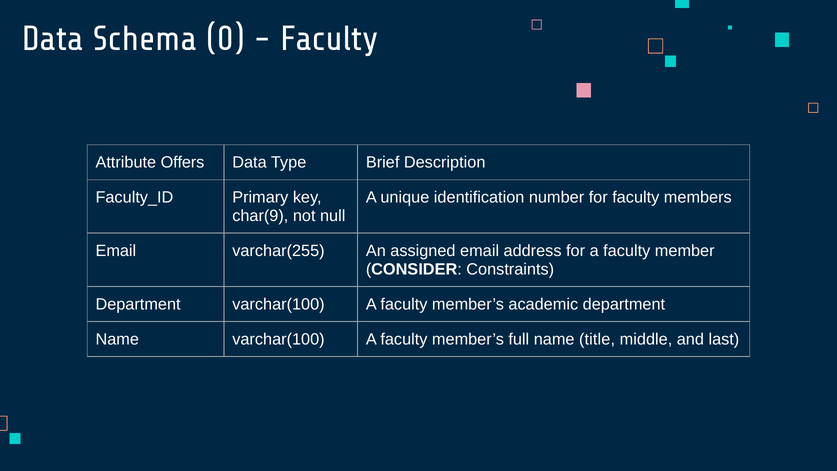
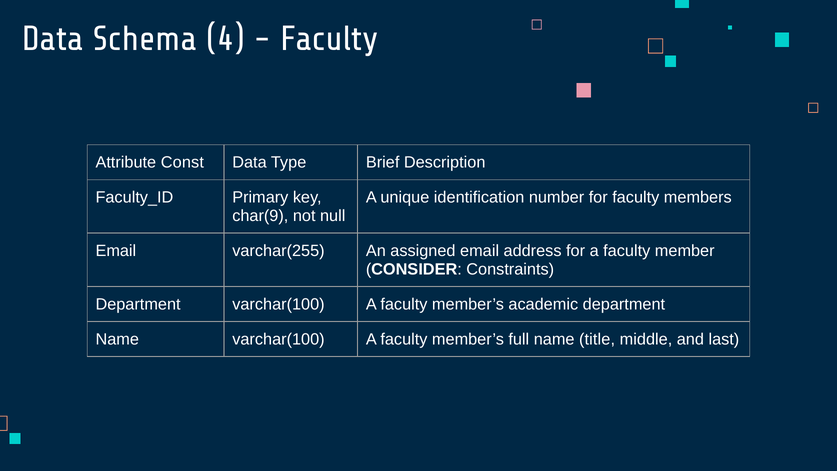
0: 0 -> 4 (225, 39)
Offers: Offers -> Const (182, 162)
